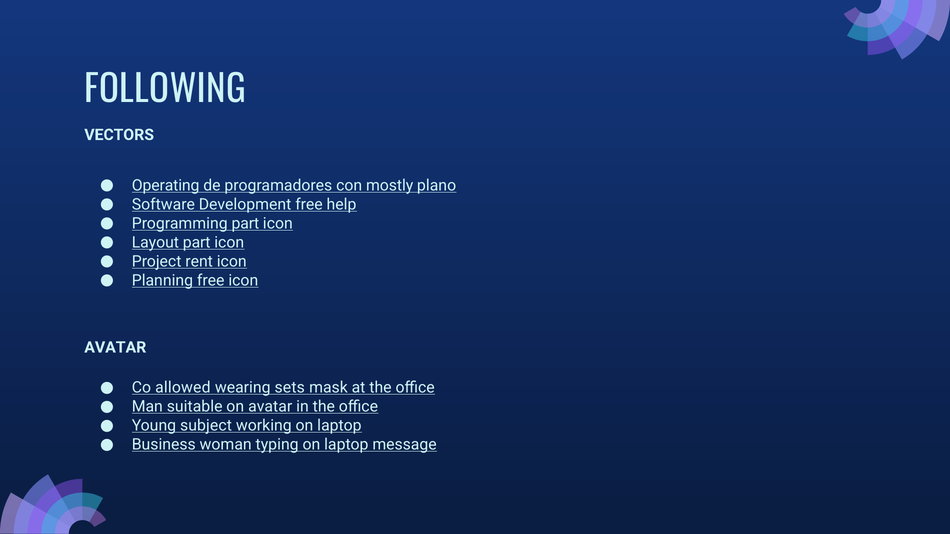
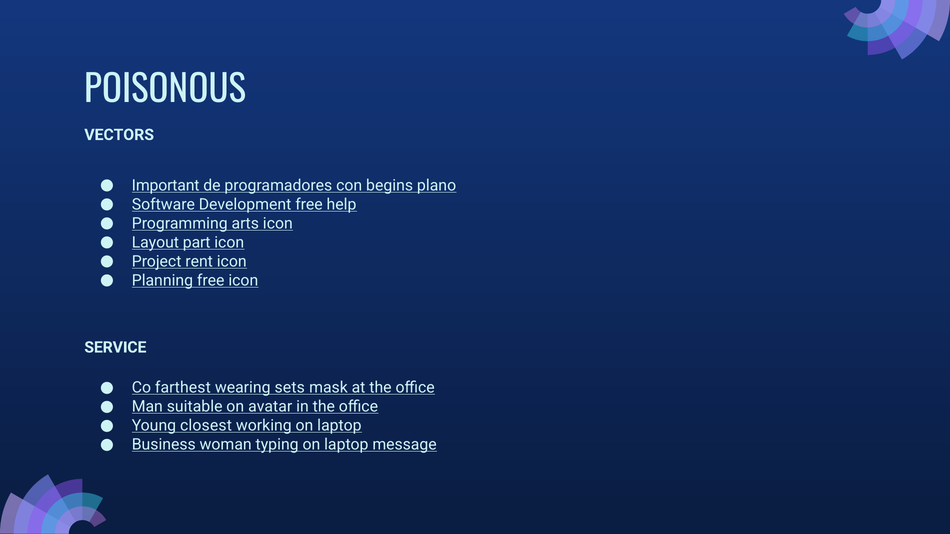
FOLLOWING: FOLLOWING -> POISONOUS (165, 90)
Operating: Operating -> Important (166, 186)
mostly: mostly -> begins (390, 186)
Programming part: part -> arts (245, 224)
AVATAR: AVATAR -> SERVICE (115, 348)
allowed: allowed -> farthest (183, 388)
subject: subject -> closest (206, 426)
